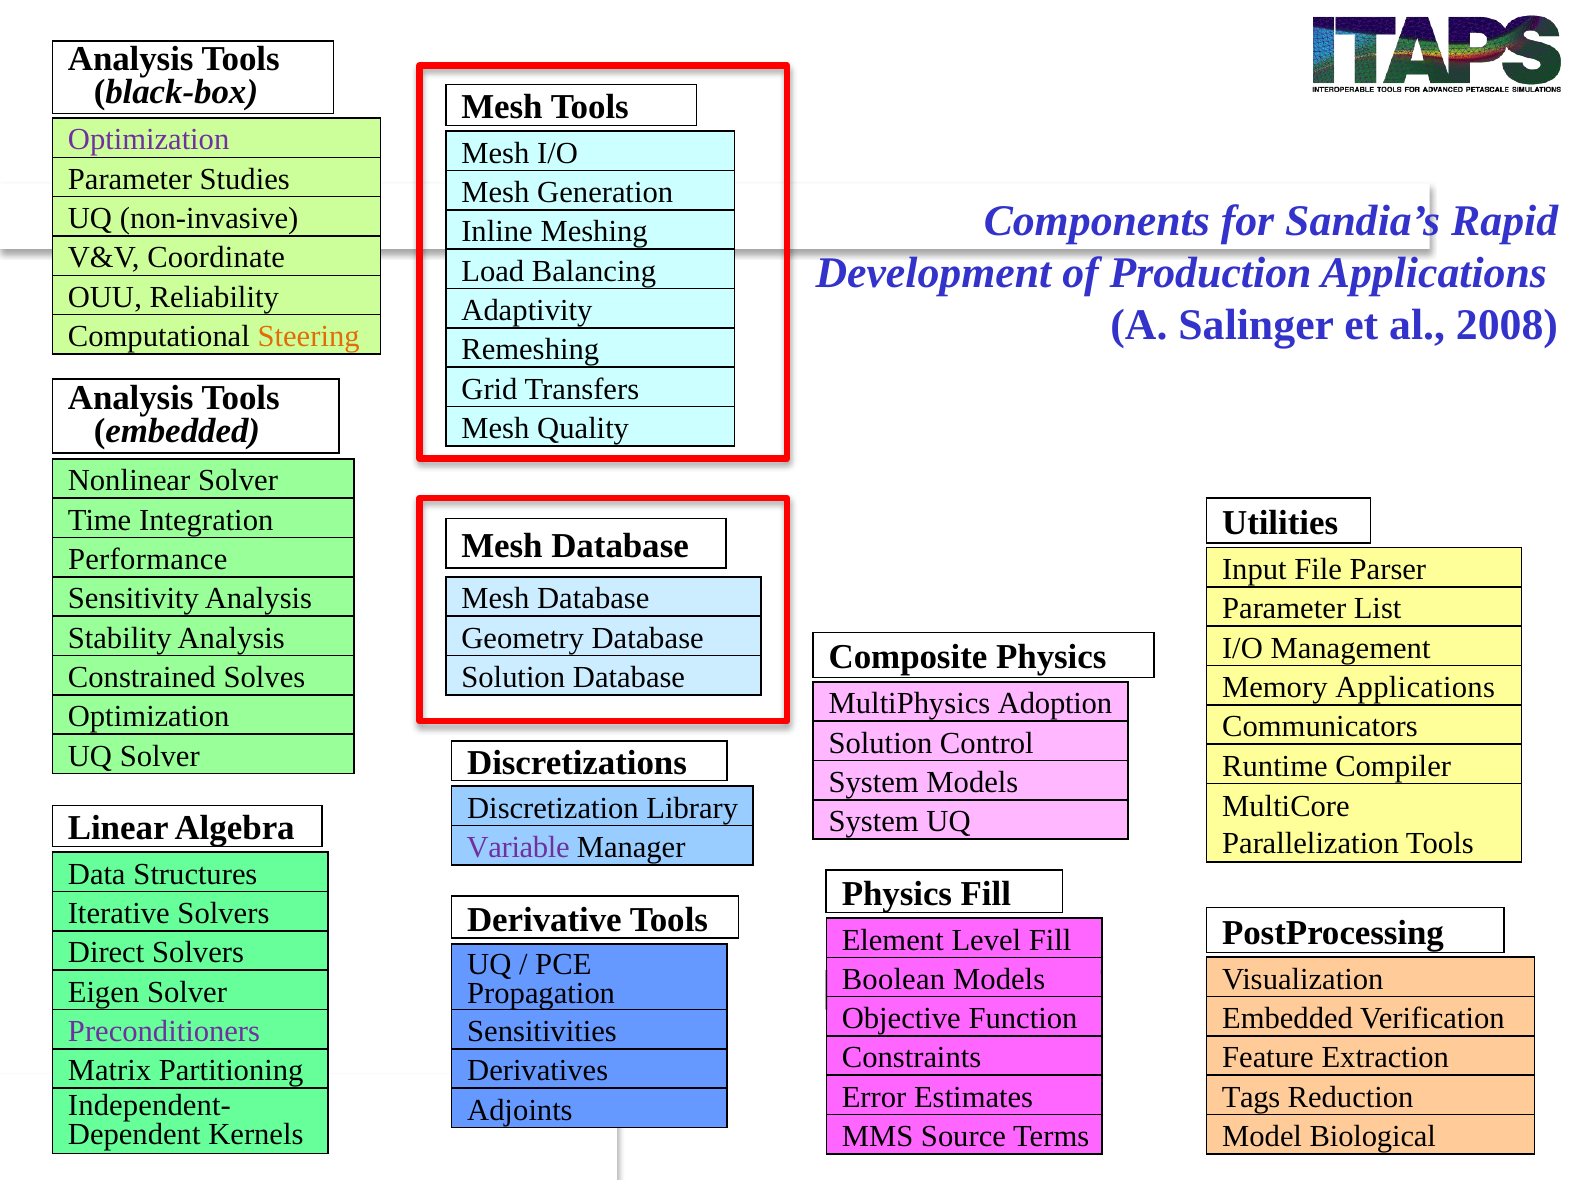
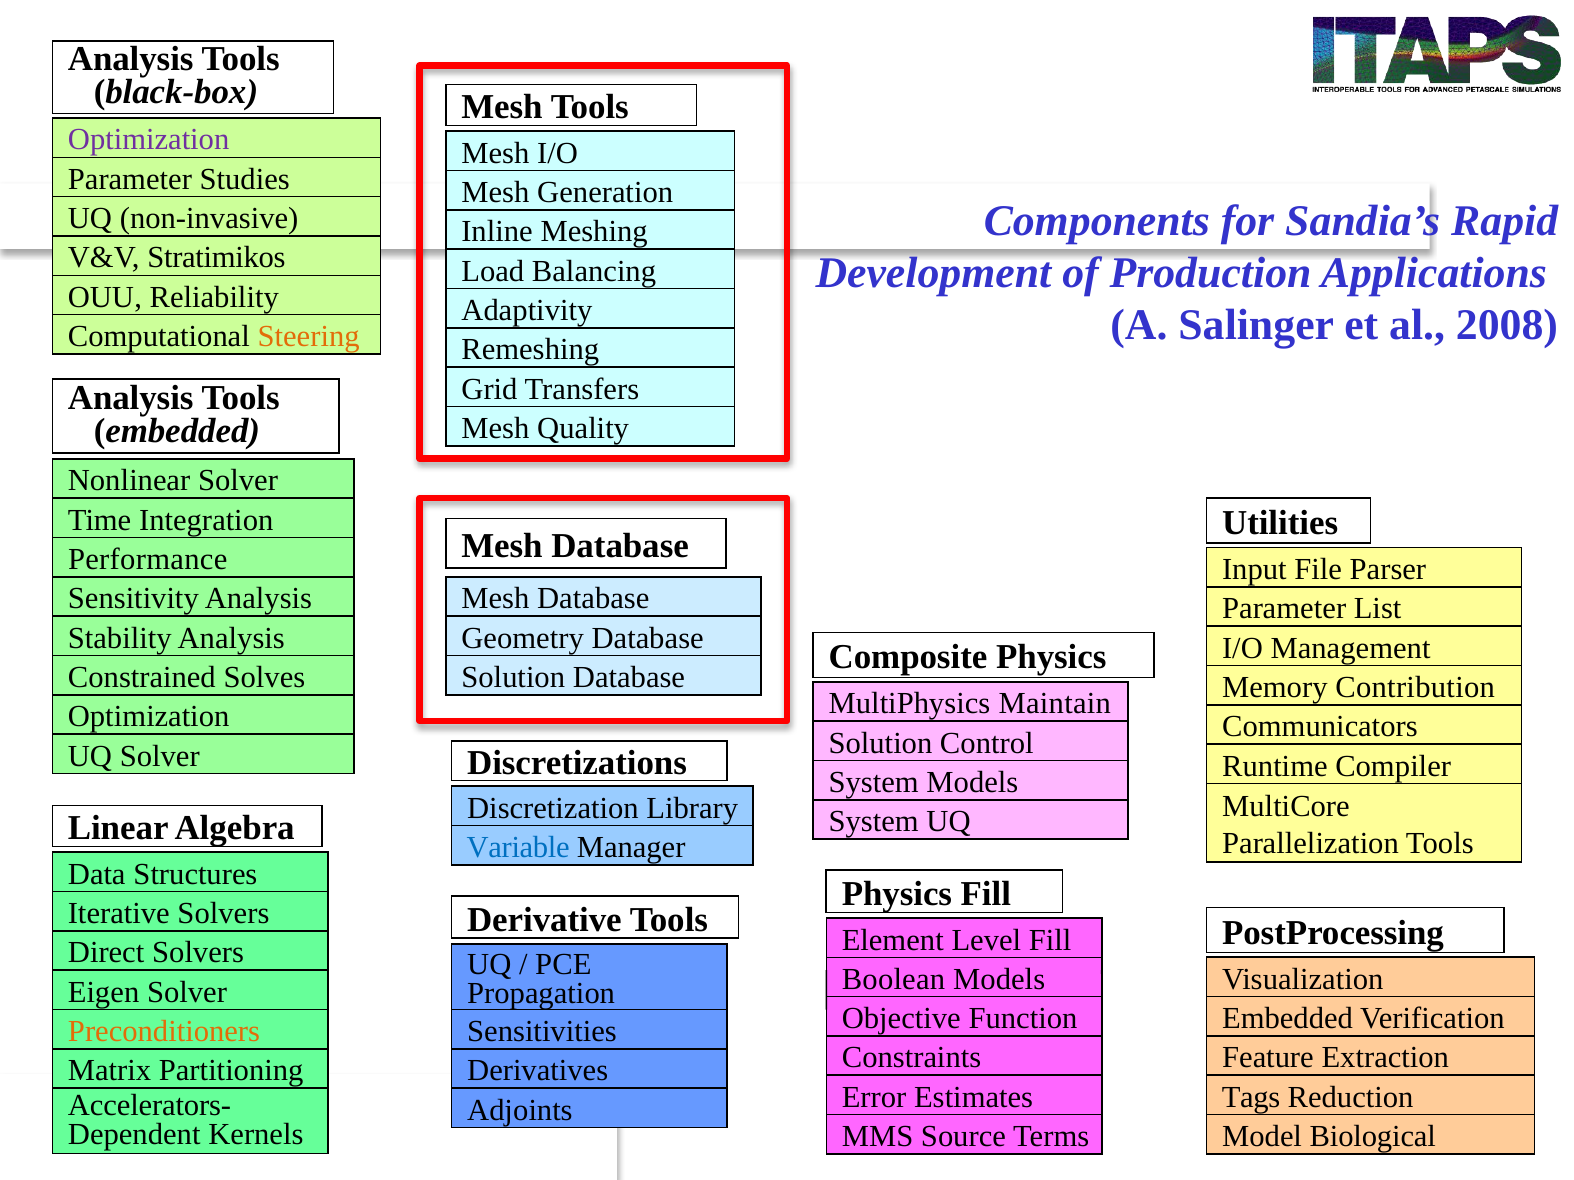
Coordinate: Coordinate -> Stratimikos (216, 258)
Memory Applications: Applications -> Contribution (1415, 688)
Adoption: Adoption -> Maintain (1055, 704)
Variable colour: purple -> blue (518, 848)
Preconditioners colour: purple -> orange (164, 1032)
Independent-: Independent- -> Accelerators- (150, 1105)
